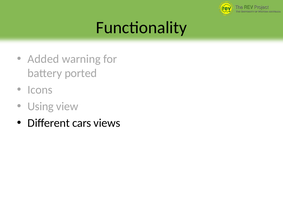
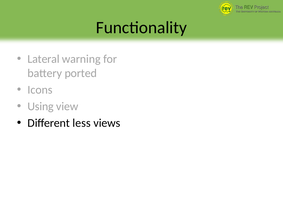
Added: Added -> Lateral (43, 59)
cars: cars -> less (82, 123)
